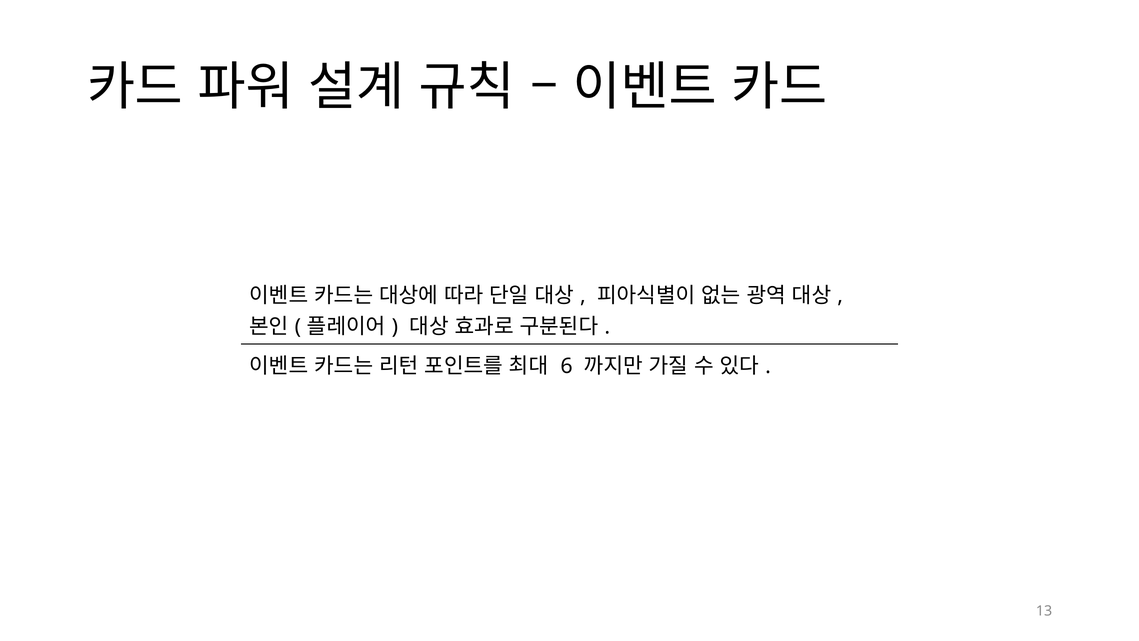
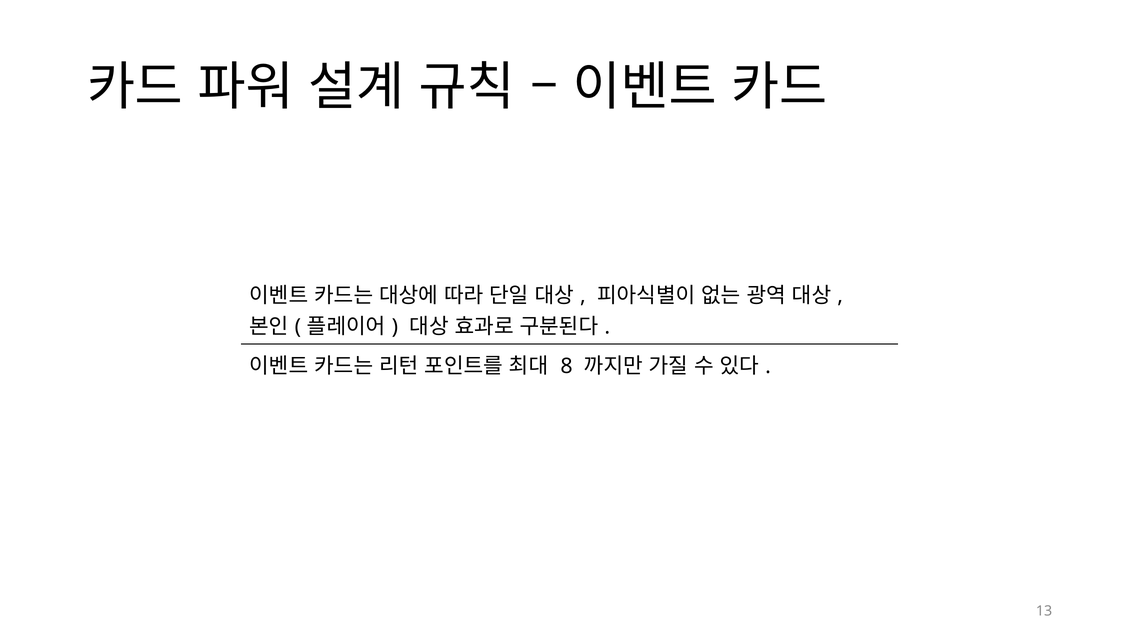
6: 6 -> 8 (567, 366)
